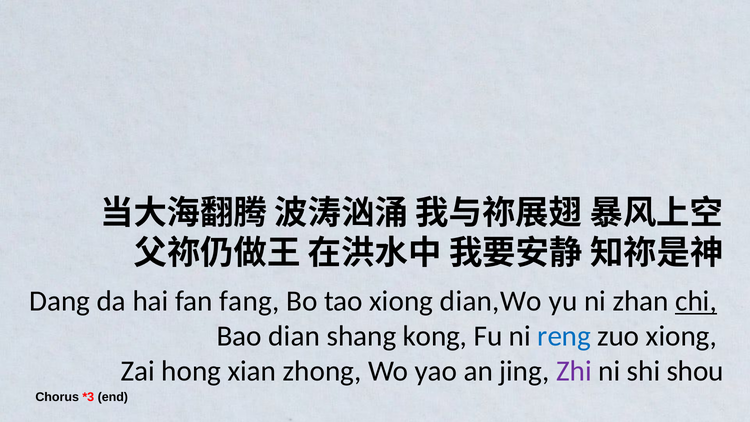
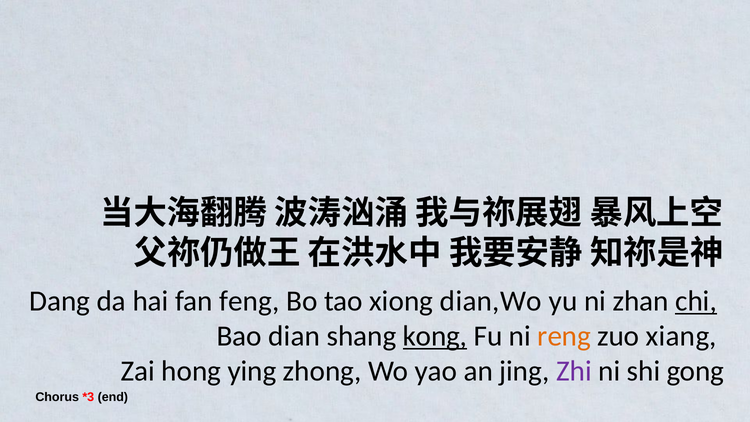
fang: fang -> feng (249, 301)
kong underline: none -> present (435, 336)
reng colour: blue -> orange (564, 336)
zuo xiong: xiong -> xiang (681, 336)
xian: xian -> ying (252, 371)
shou: shou -> gong (695, 371)
